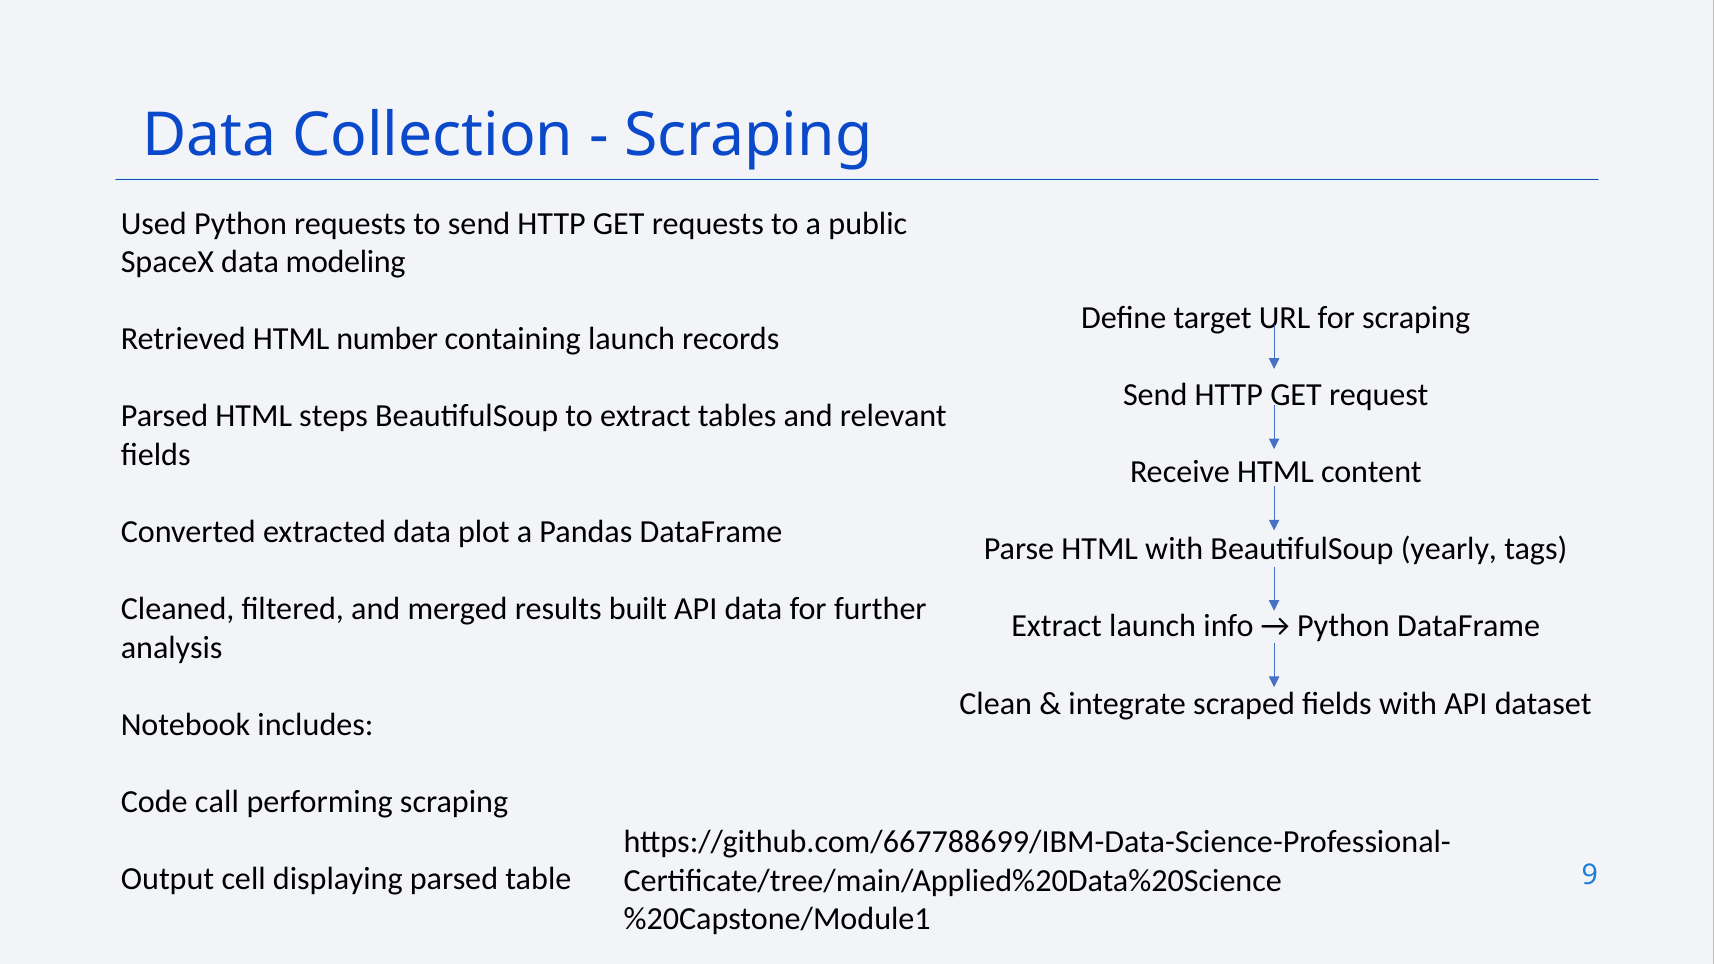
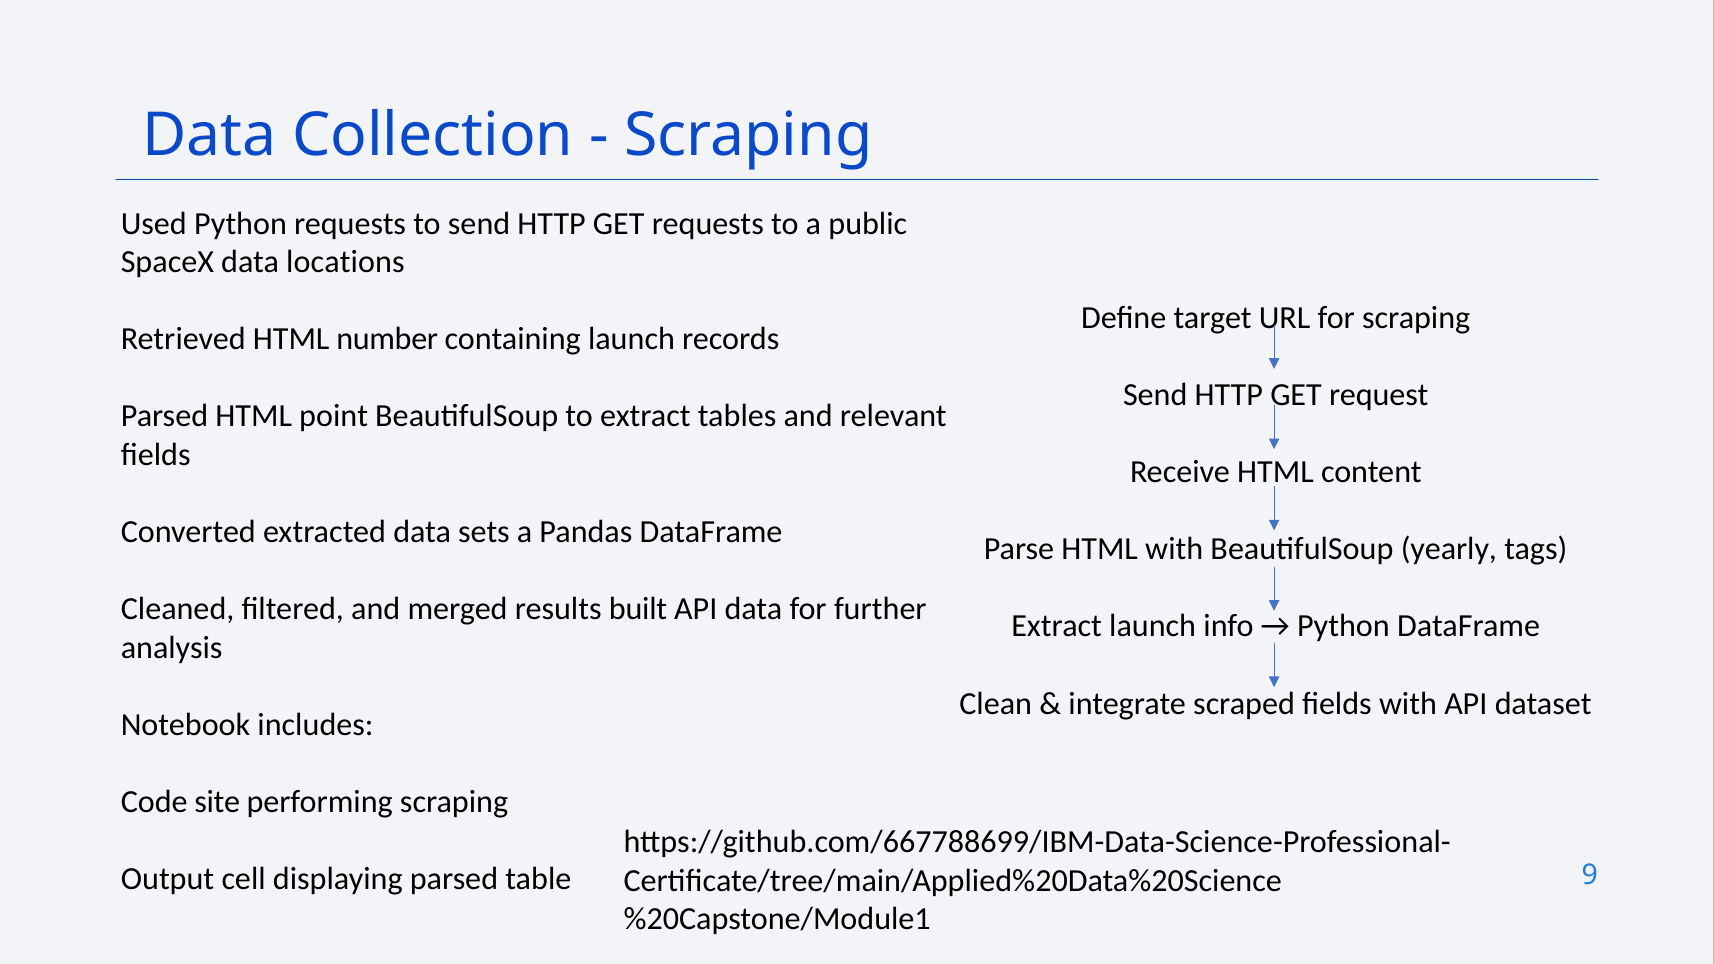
modeling: modeling -> locations (345, 262)
steps: steps -> point (334, 416)
plot: plot -> sets (484, 532)
call: call -> site (217, 802)
